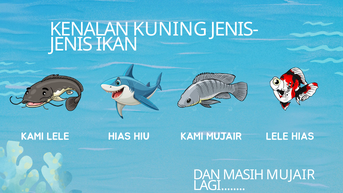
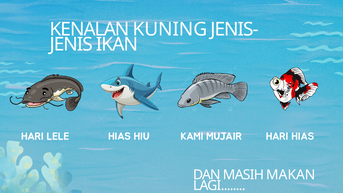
KAMI: KAMI -> HARI (32, 136)
MUJAIR LELE: LELE -> HARI (277, 136)
MASIH MUJAIR: MUJAIR -> MAKAN (291, 175)
